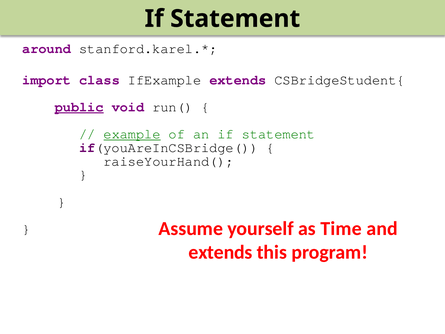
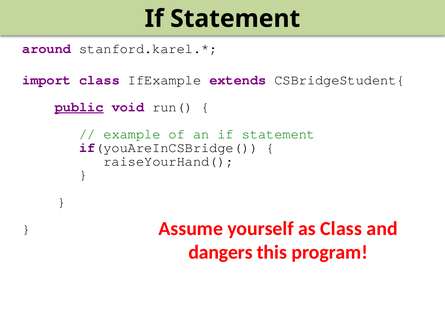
example underline: present -> none (132, 134)
as Time: Time -> Class (341, 228)
extends: extends -> dangers (221, 252)
